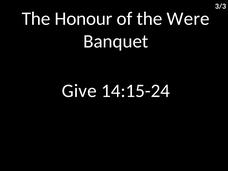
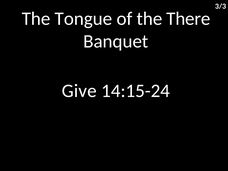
Honour: Honour -> Tongue (83, 19)
Were: Were -> There (188, 19)
